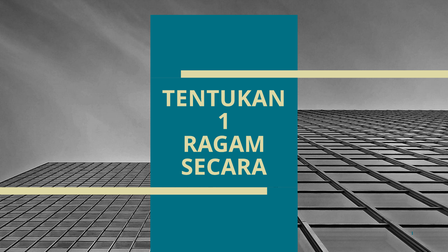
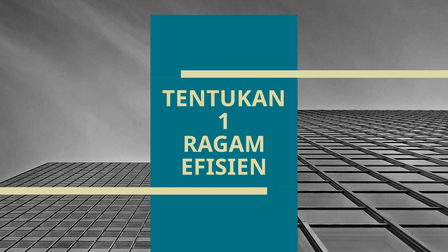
SECARA: SECARA -> EFISIEN (224, 167)
